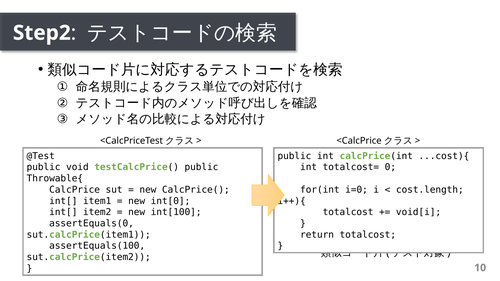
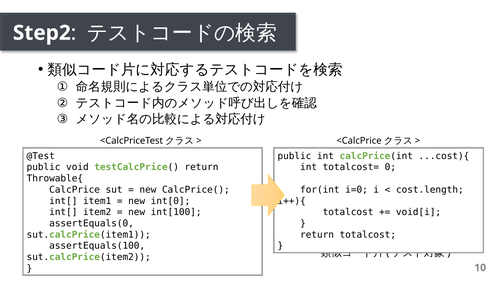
testCalcPrice( public: public -> return (201, 167)
